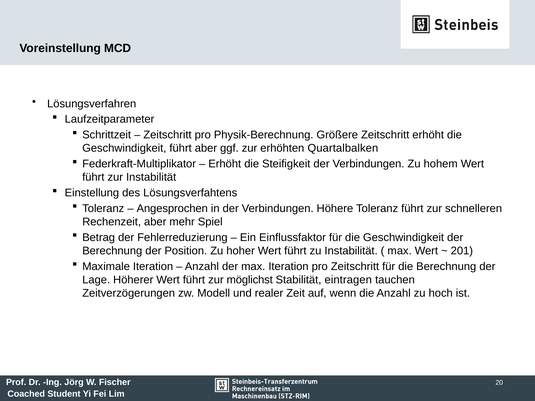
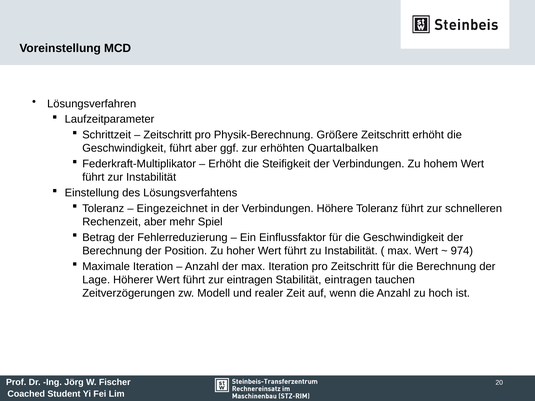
Angesprochen: Angesprochen -> Eingezeichnet (172, 209)
201: 201 -> 974 (462, 251)
zur möglichst: möglichst -> eintragen (250, 280)
